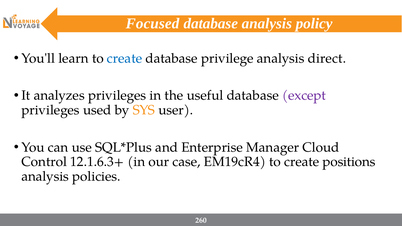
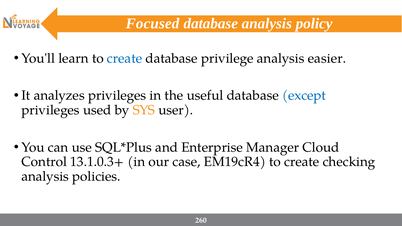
direct: direct -> easier (327, 58)
except colour: purple -> blue (304, 96)
12.1.6.3+: 12.1.6.3+ -> 13.1.0.3+ (97, 162)
positions: positions -> checking (349, 162)
